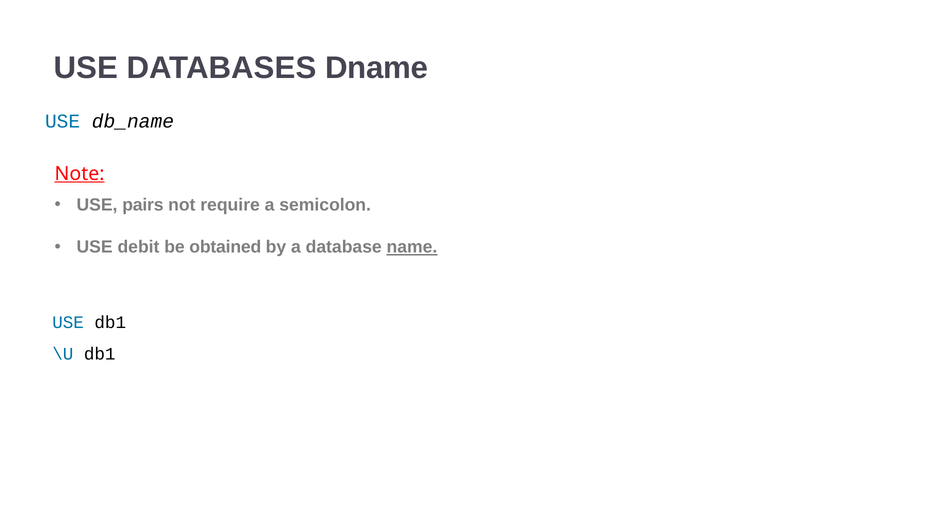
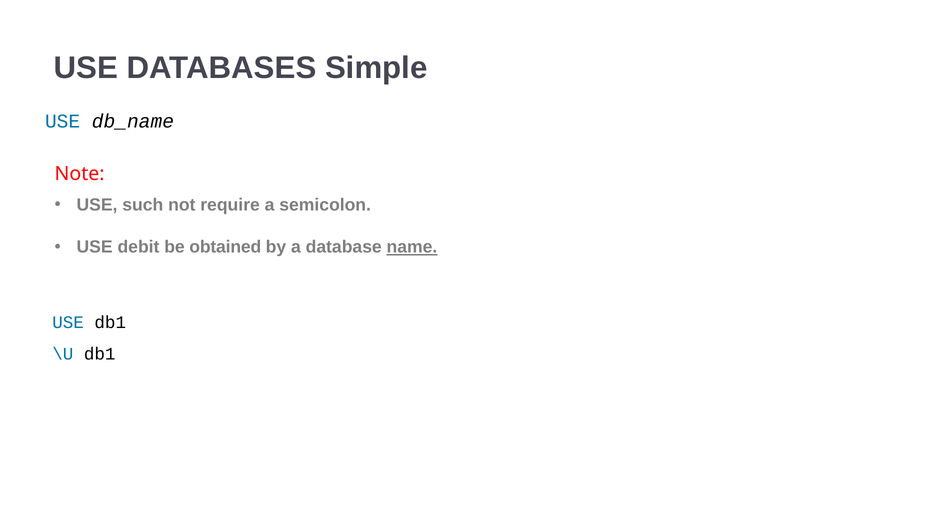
Dname: Dname -> Simple (376, 68)
Note underline: present -> none (80, 174)
pairs: pairs -> such (143, 205)
